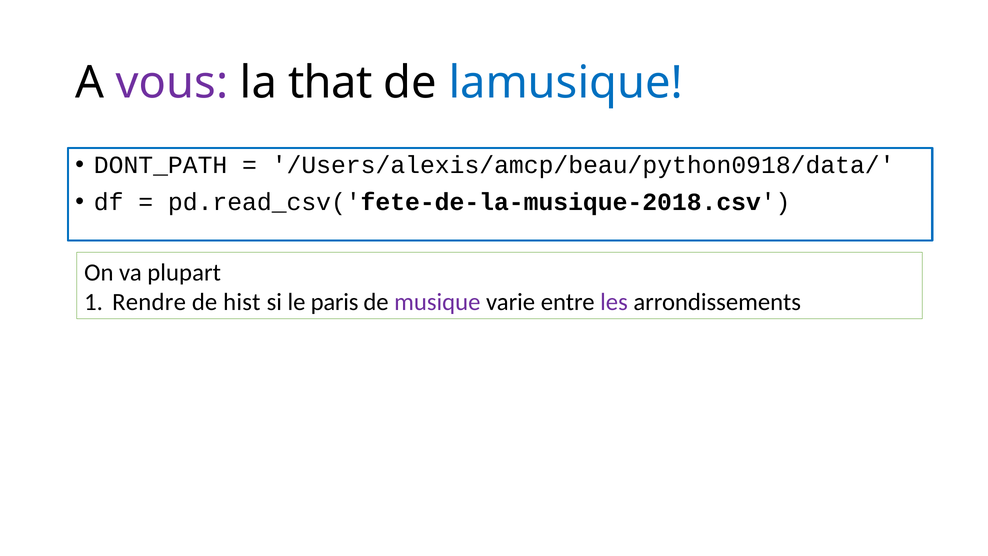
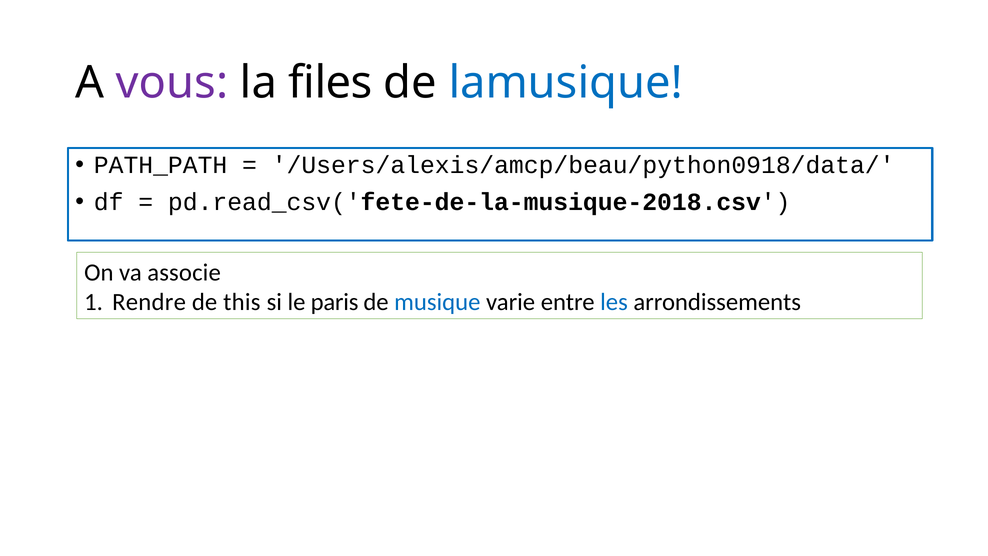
that: that -> files (330, 83)
DONT_PATH: DONT_PATH -> PATH_PATH (161, 165)
plupart: plupart -> associe (184, 272)
hist: hist -> this (242, 302)
musique colour: purple -> blue (437, 302)
les colour: purple -> blue (614, 302)
